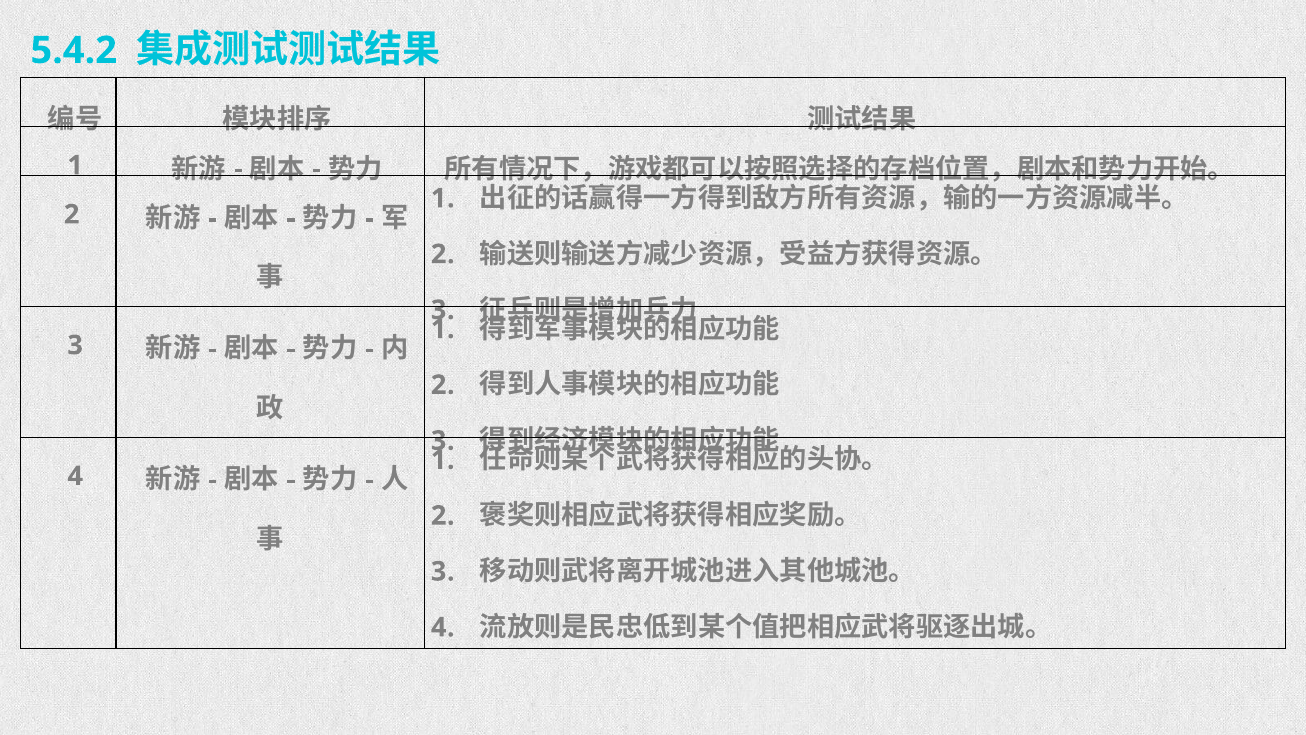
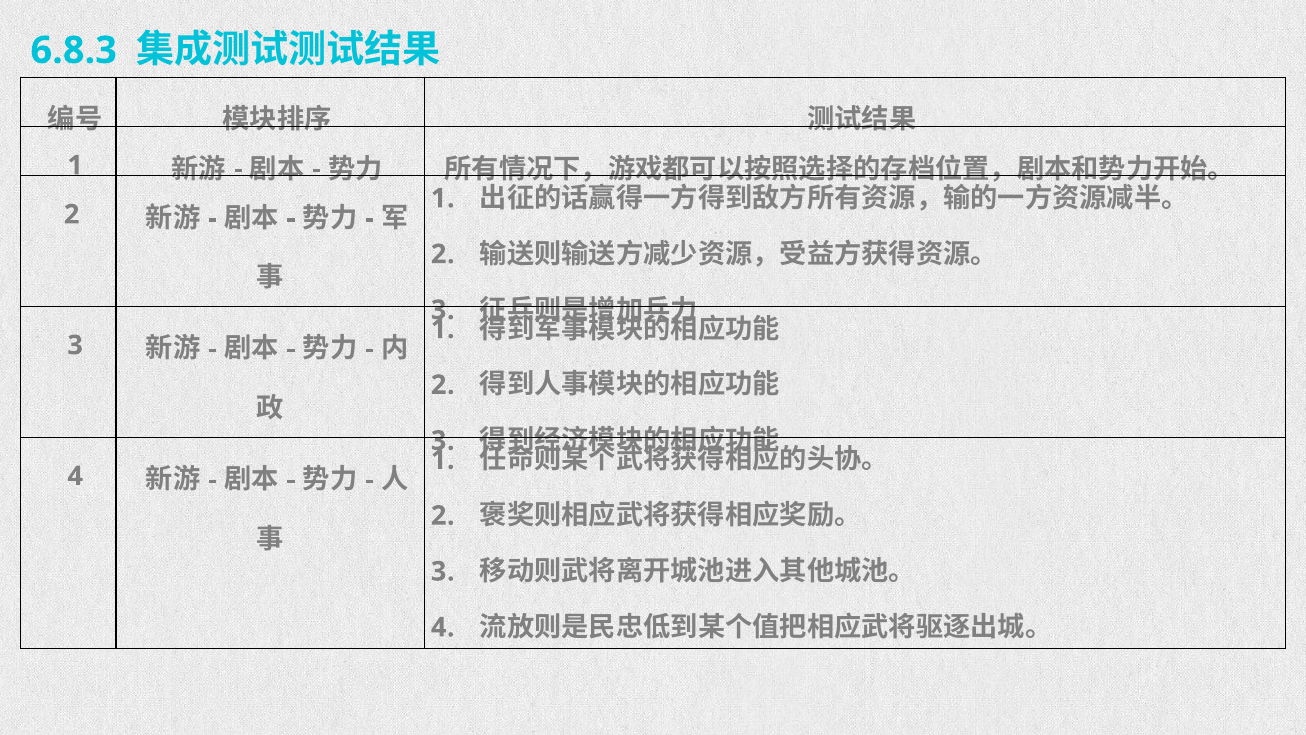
5.4.2: 5.4.2 -> 6.8.3 (74, 50)
